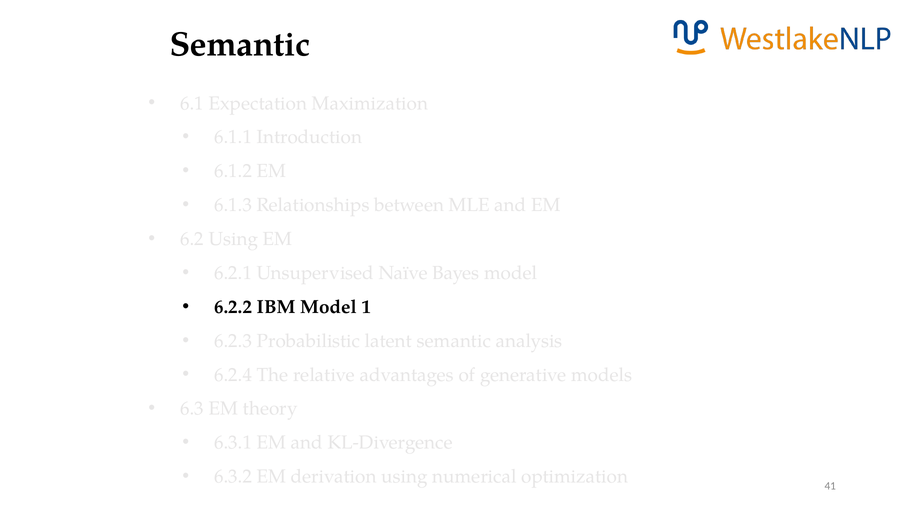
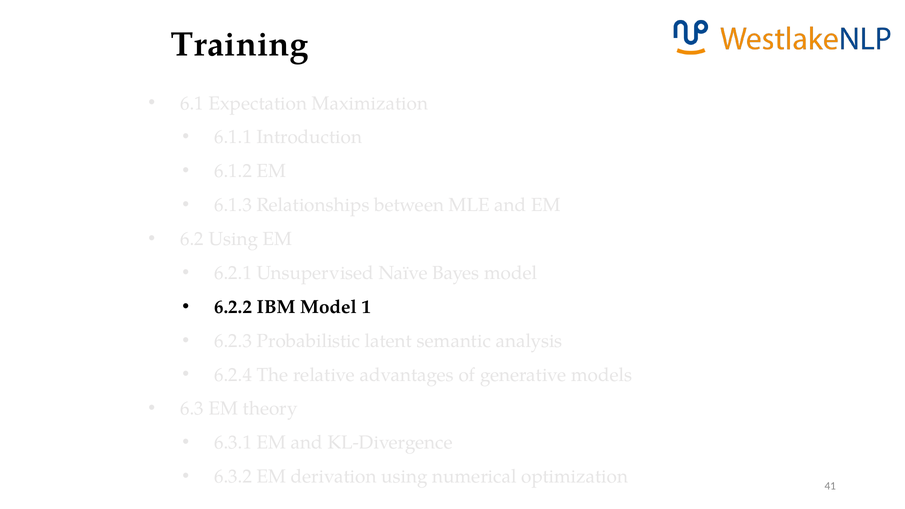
Semantic: Semantic -> Training (240, 44)
